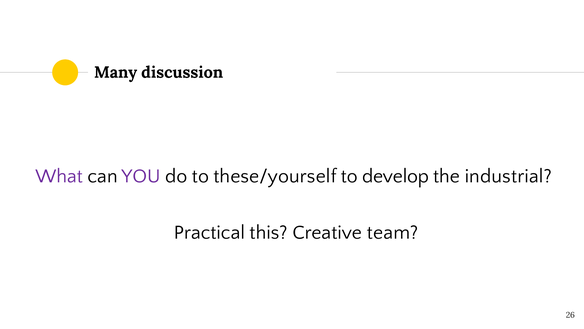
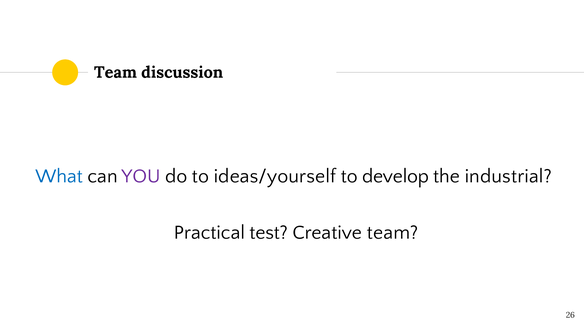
Many: Many -> Team (115, 72)
What colour: purple -> blue (59, 176)
these/yourself: these/yourself -> ideas/yourself (275, 176)
this: this -> test (269, 232)
